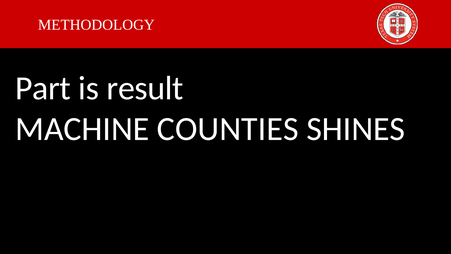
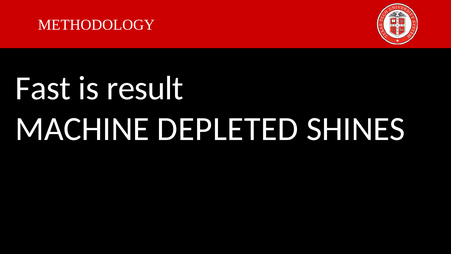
Part: Part -> Fast (43, 88)
COUNTIES: COUNTIES -> DEPLETED (228, 129)
